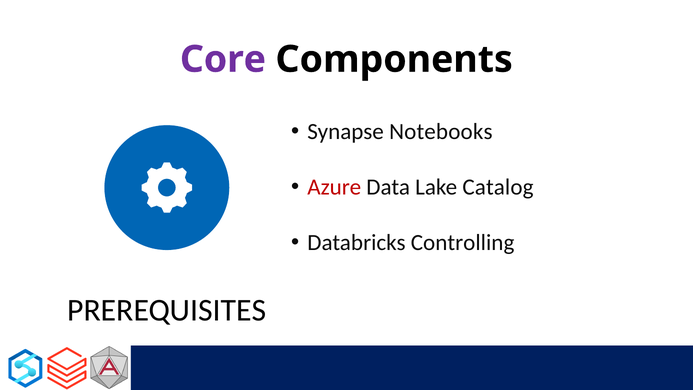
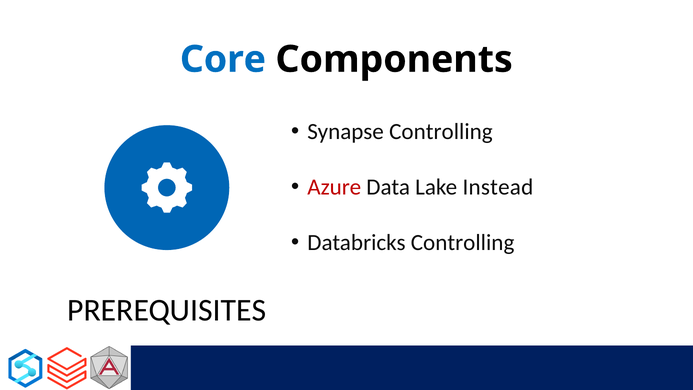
Core colour: purple -> blue (223, 59)
Synapse Notebooks: Notebooks -> Controlling (441, 132)
Catalog: Catalog -> Instead (498, 187)
